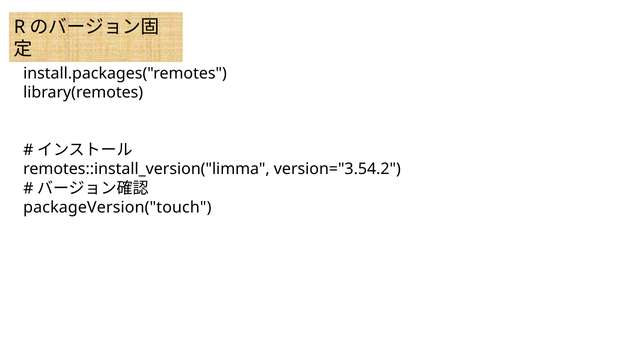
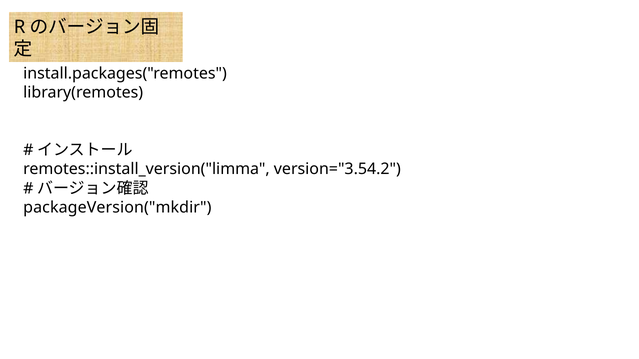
packageVersion("touch: packageVersion("touch -> packageVersion("mkdir (117, 208)
